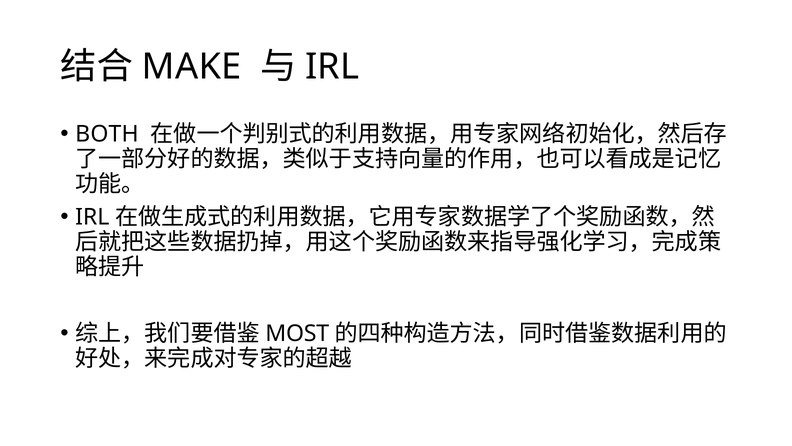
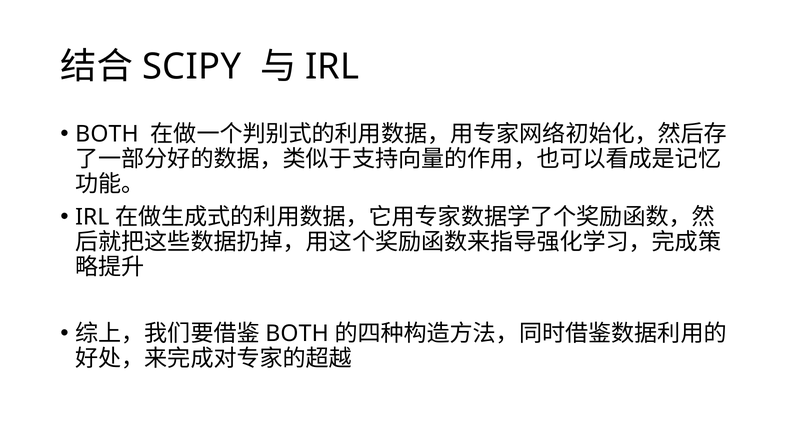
MAKE: MAKE -> SCIPY (192, 67)
MOST: MOST -> BOTH (297, 333)
